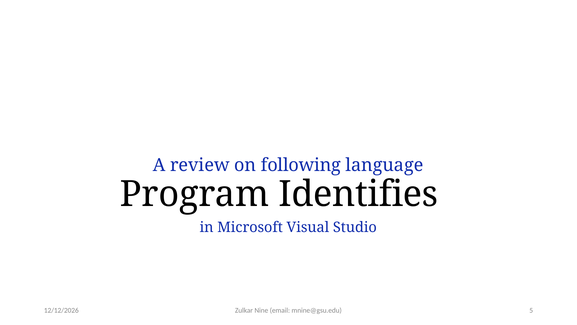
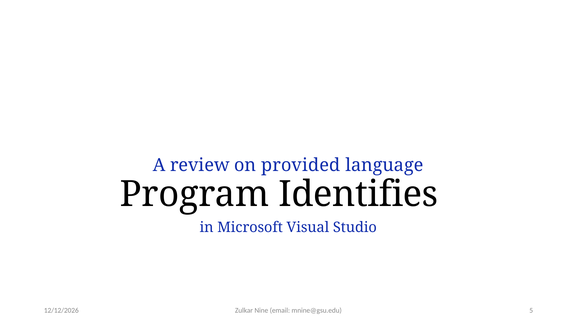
following: following -> provided (301, 165)
